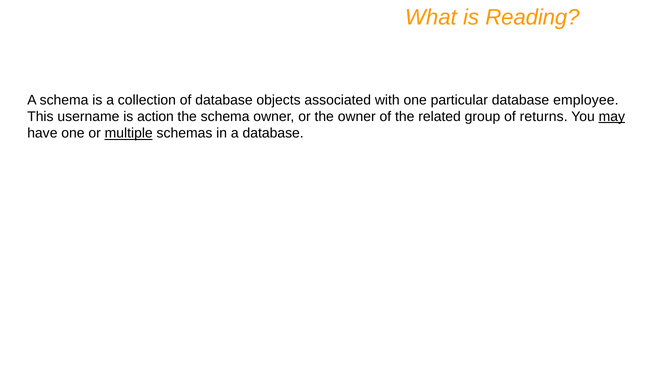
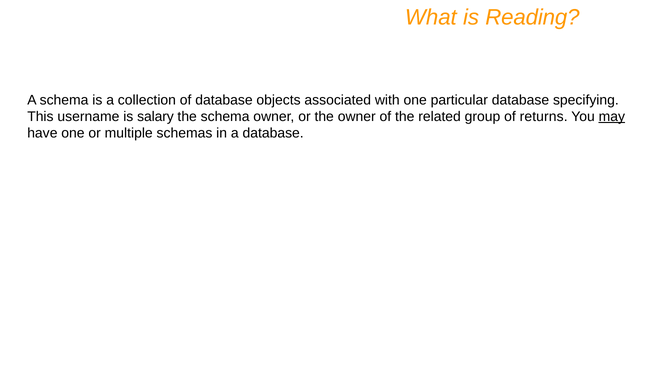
employee: employee -> specifying (586, 100)
action: action -> salary (155, 117)
multiple underline: present -> none (129, 133)
